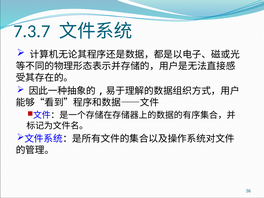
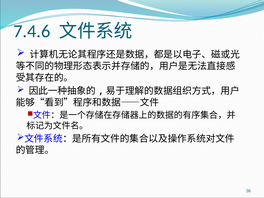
7.3.7: 7.3.7 -> 7.4.6 (32, 31)
